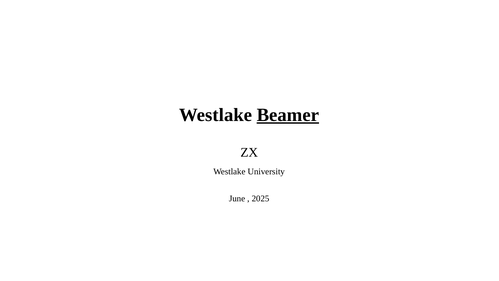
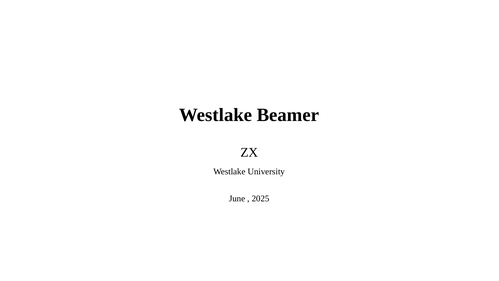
Beamer underline: present -> none (288, 115)
